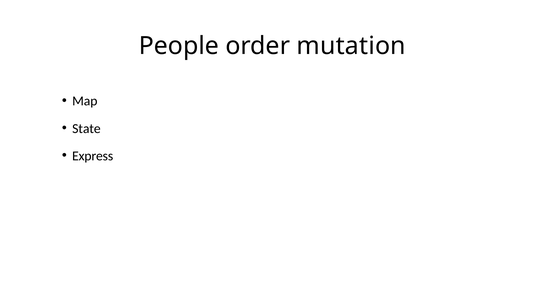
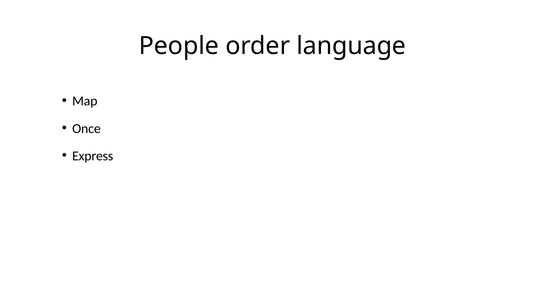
mutation: mutation -> language (351, 46)
State: State -> Once (86, 128)
